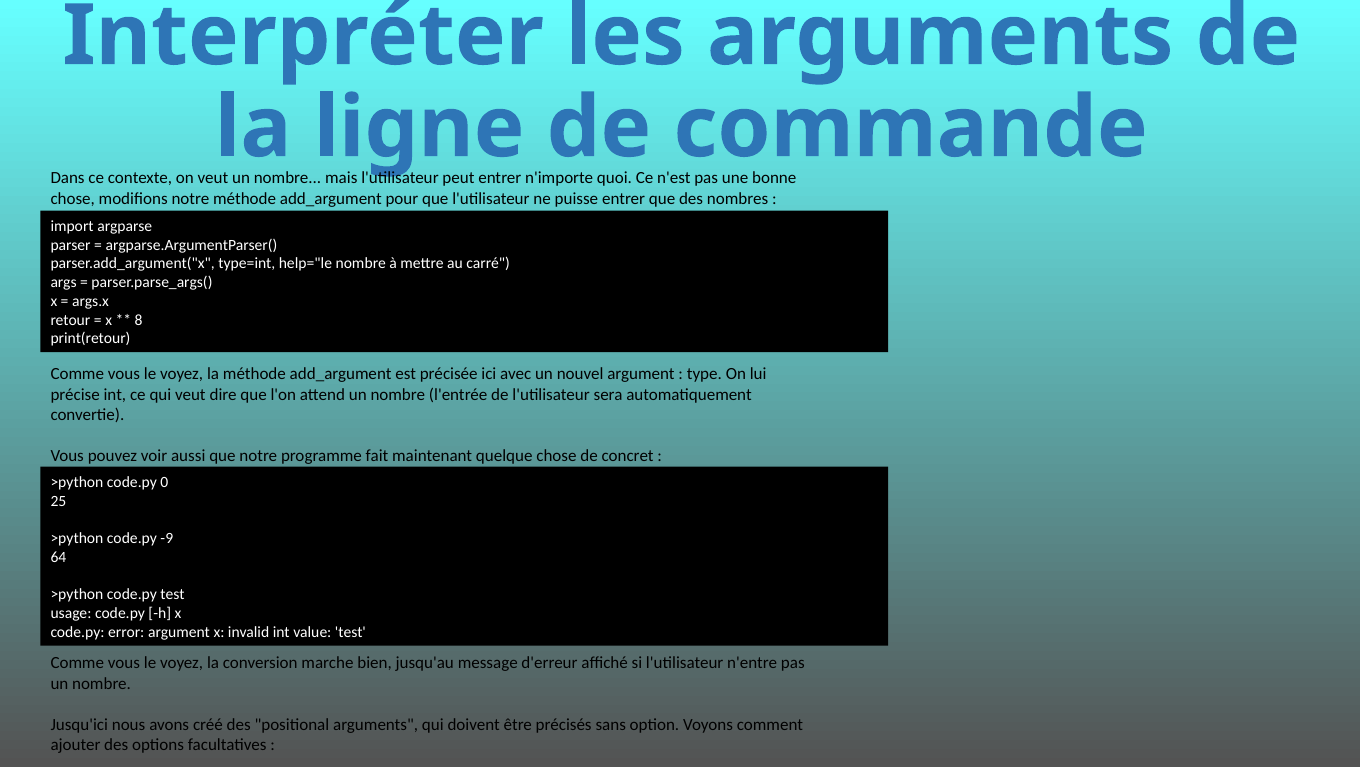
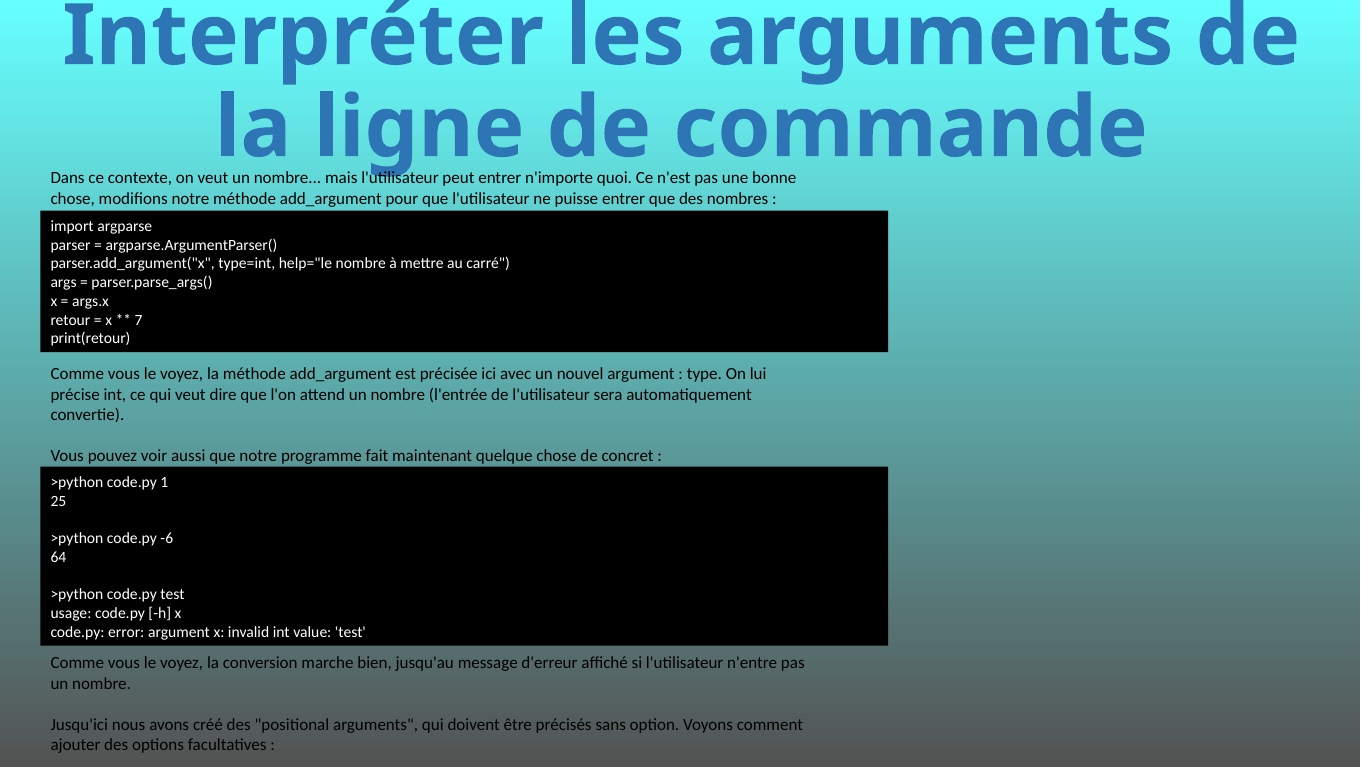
8: 8 -> 7 (139, 320)
0: 0 -> 1 (164, 482)
-9: -9 -> -6 (167, 538)
